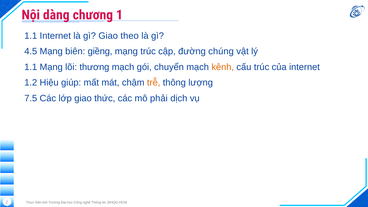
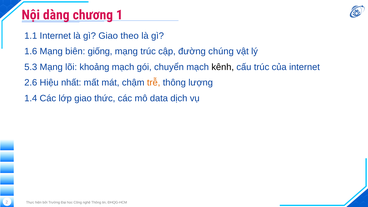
4.5: 4.5 -> 1.6 (31, 51)
giềng: giềng -> giống (100, 51)
1.1: 1.1 -> 5.3 (31, 67)
thương: thương -> khoảng (94, 67)
kênh colour: orange -> black (223, 67)
1.2: 1.2 -> 2.6 (31, 83)
giúp: giúp -> nhất (71, 83)
7.5: 7.5 -> 1.4 (31, 98)
phải: phải -> data (159, 98)
